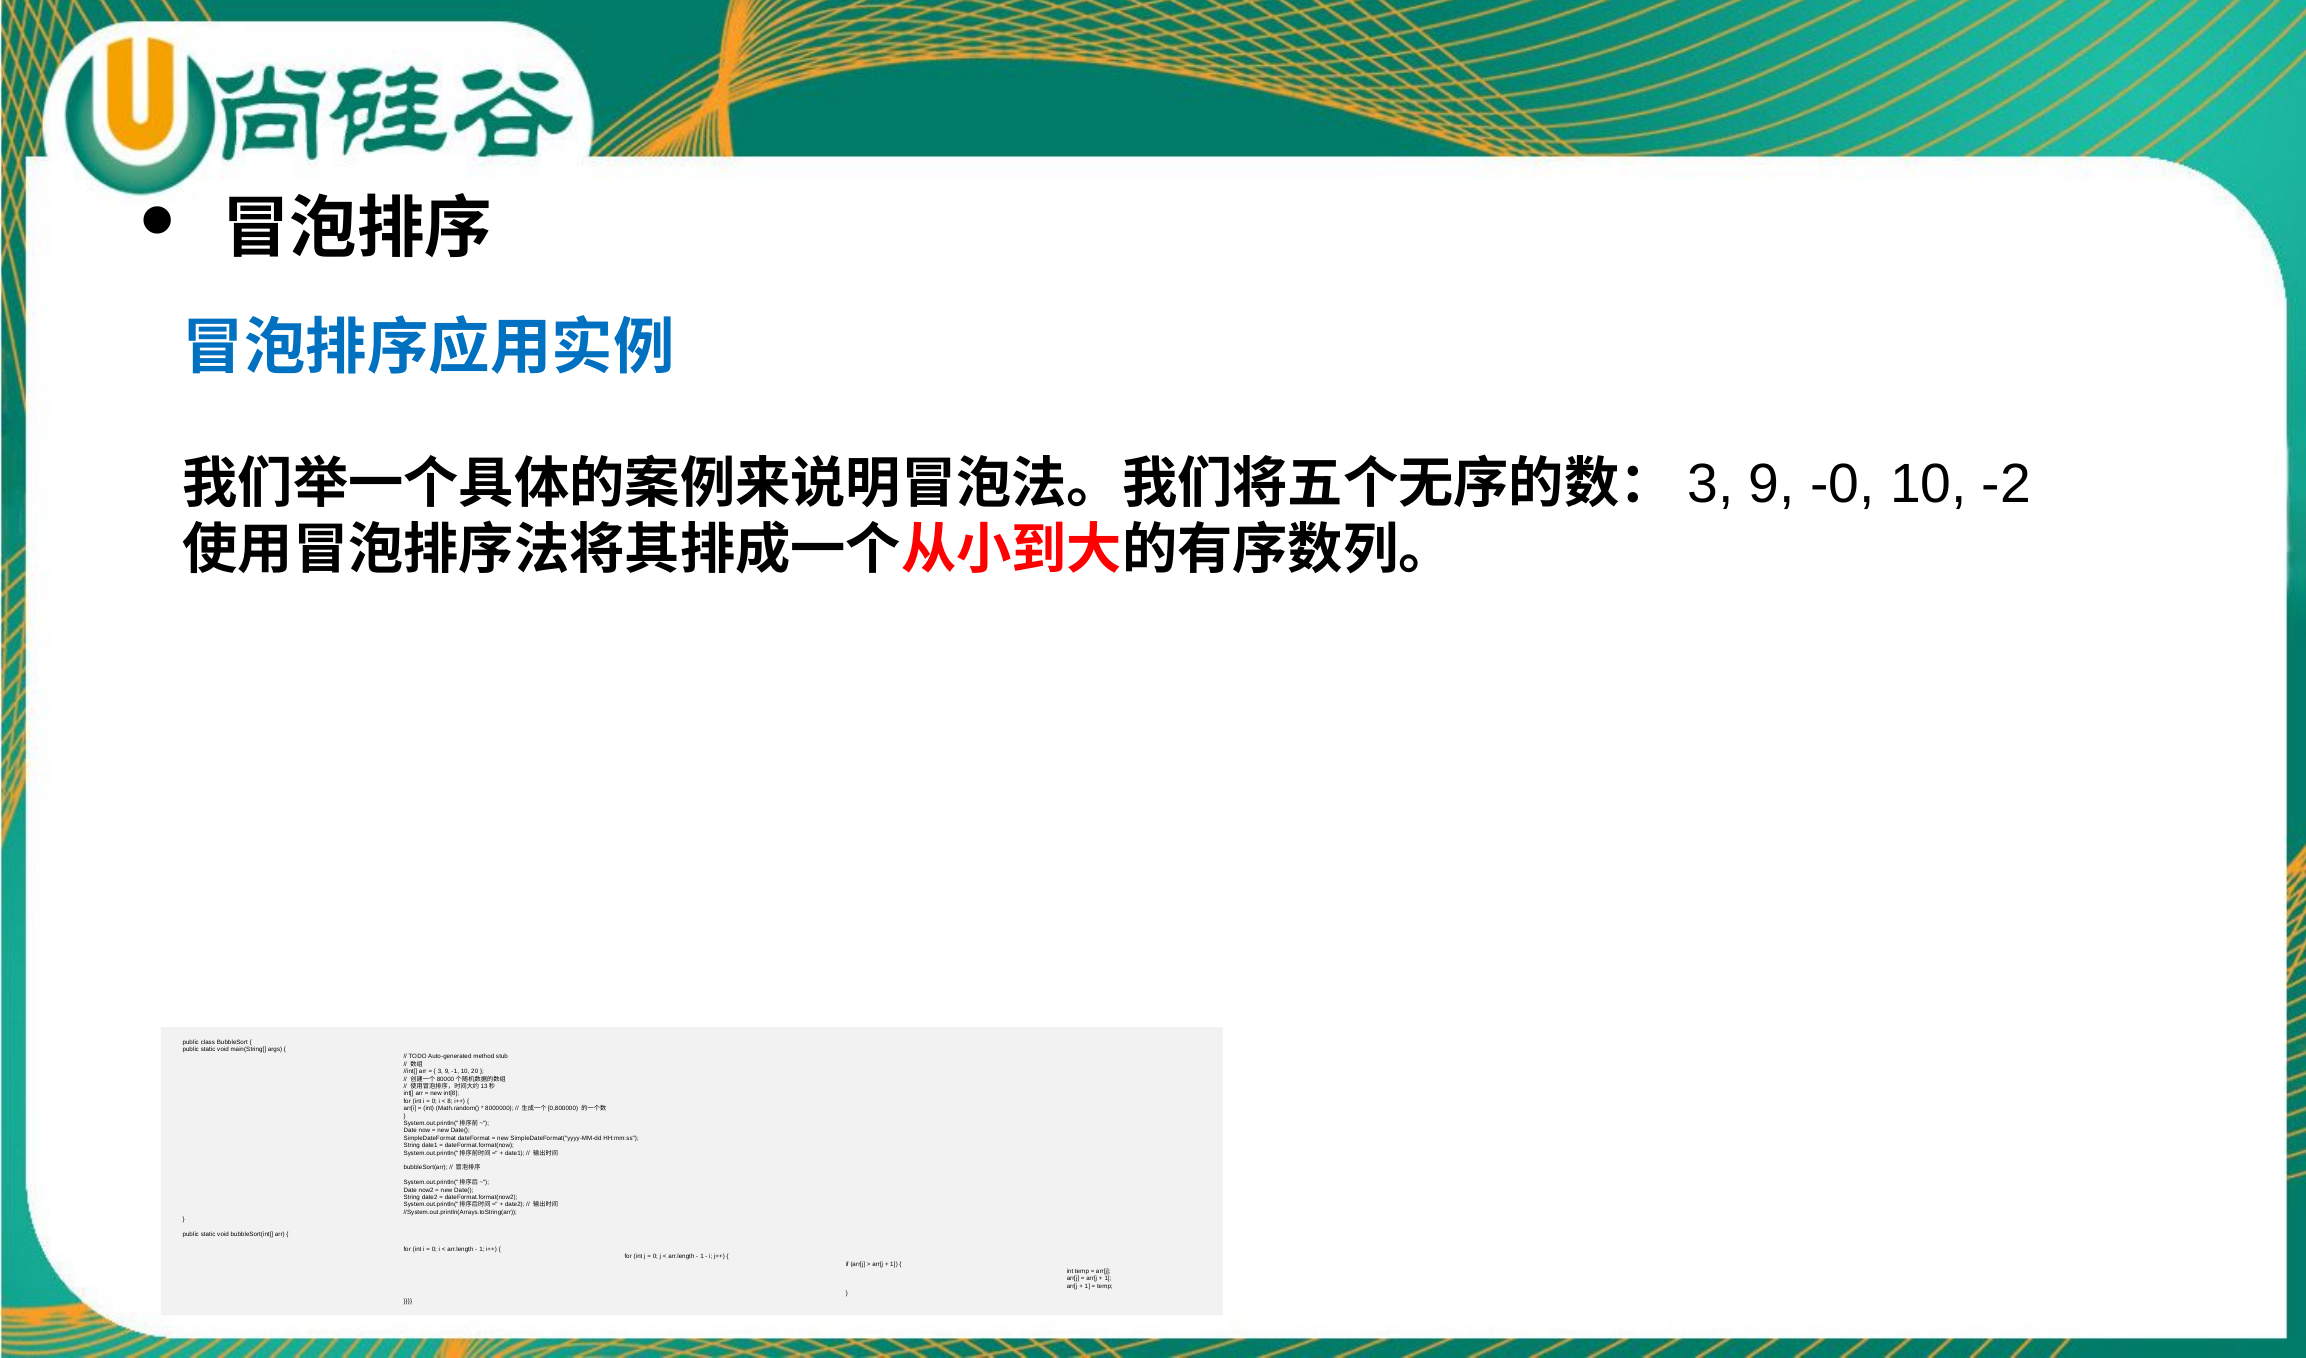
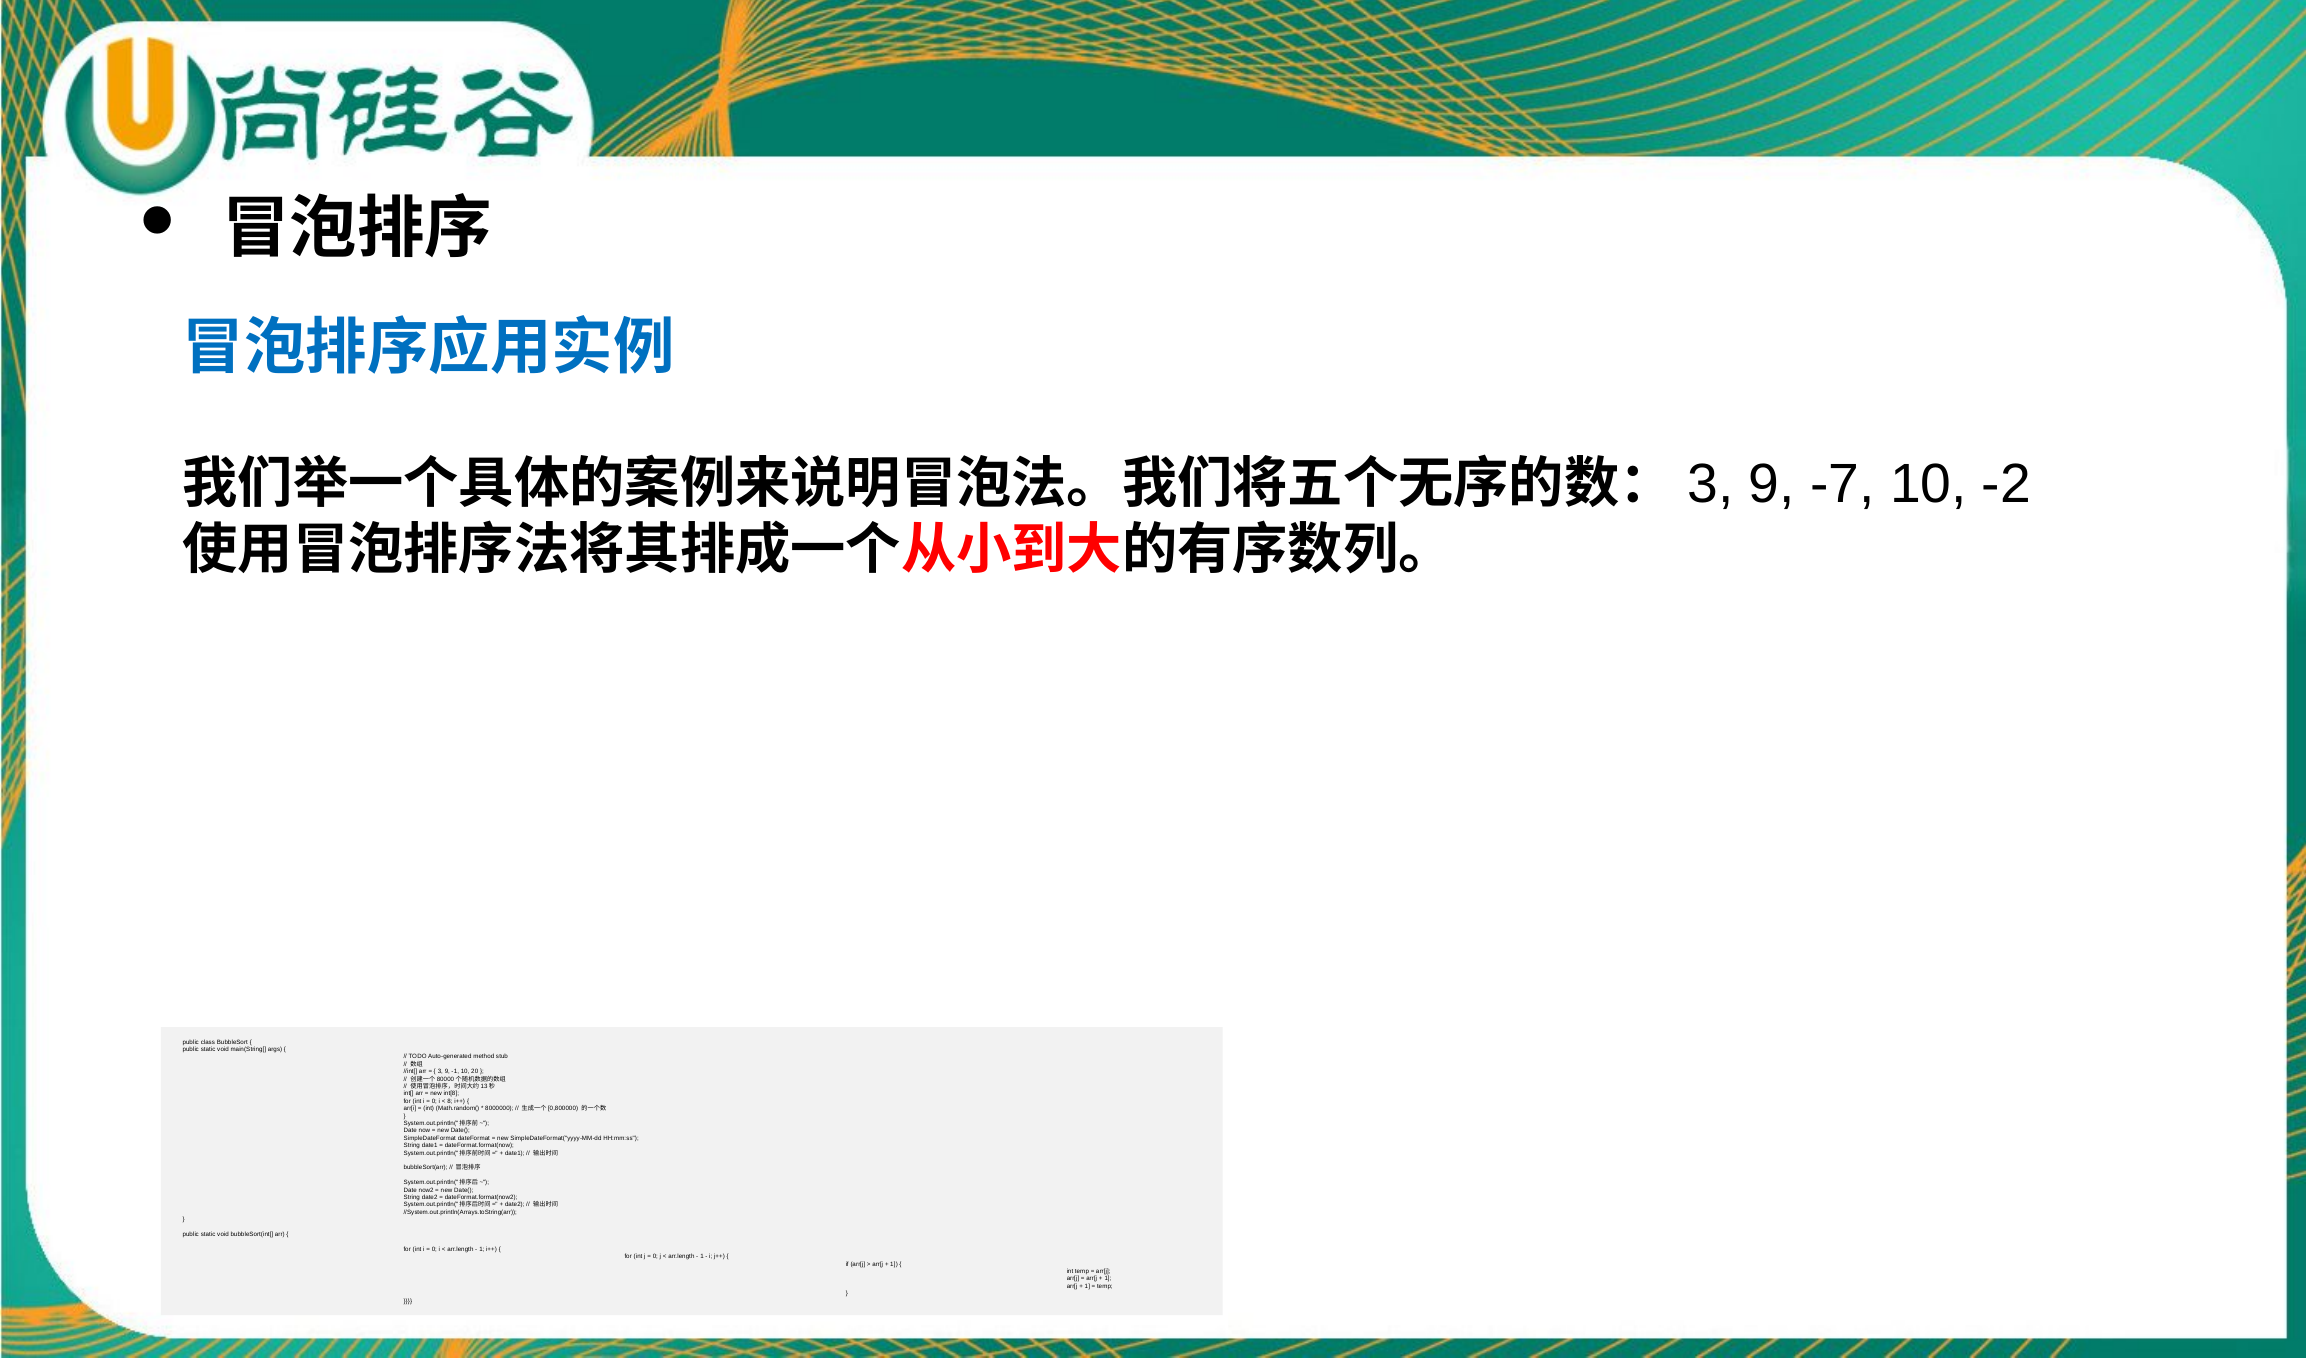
-0: -0 -> -7 (1842, 484)
